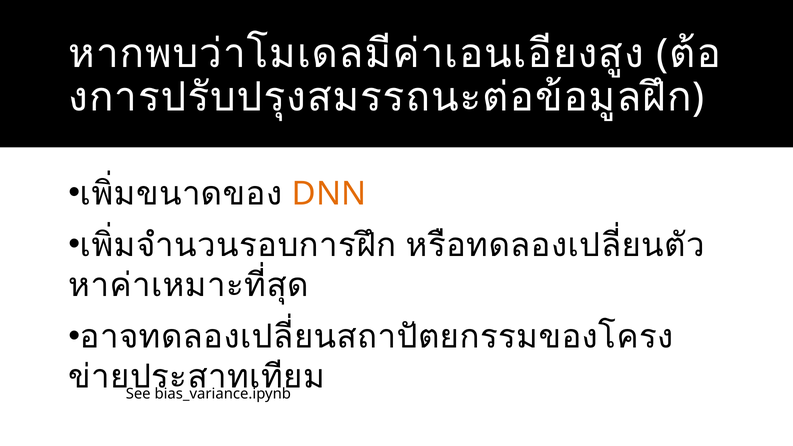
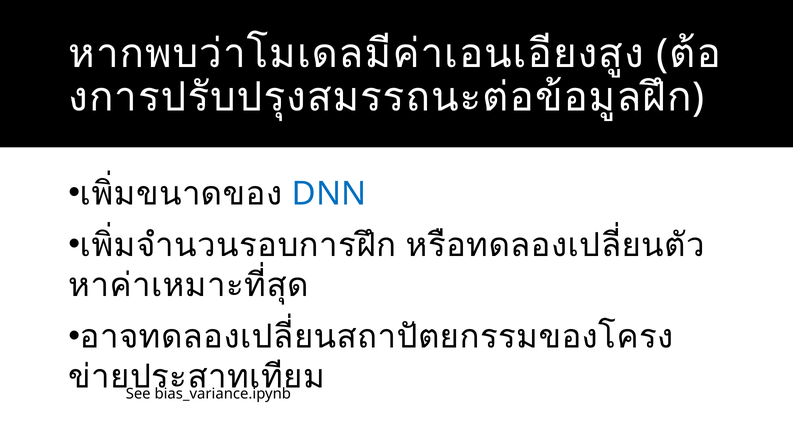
DNN colour: orange -> blue (329, 194)
